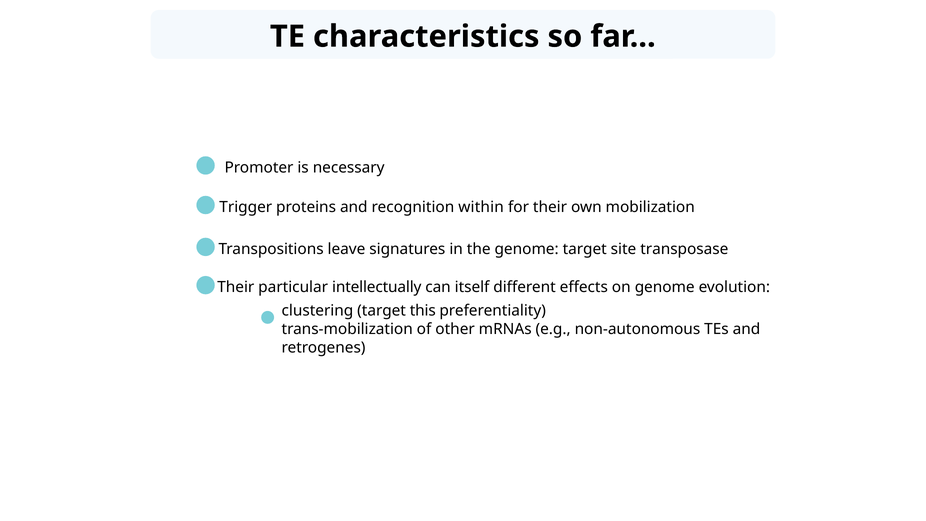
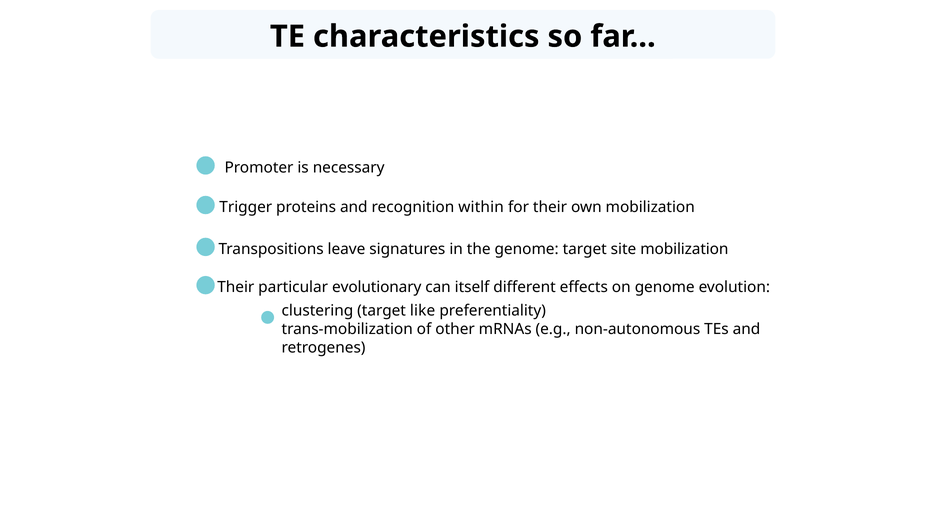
site transposase: transposase -> mobilization (684, 249)
intellectually: intellectually -> evolutionary (377, 287)
this: this -> like (423, 311)
